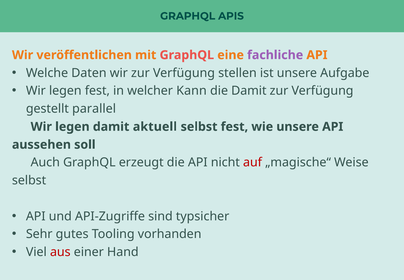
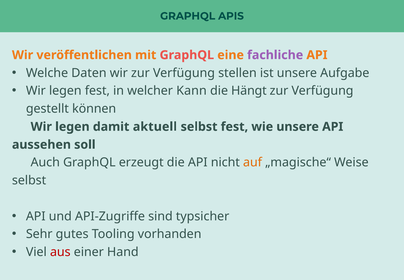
die Damit: Damit -> Hängt (249, 91)
parallel: parallel -> können (94, 109)
auf colour: red -> orange (253, 162)
